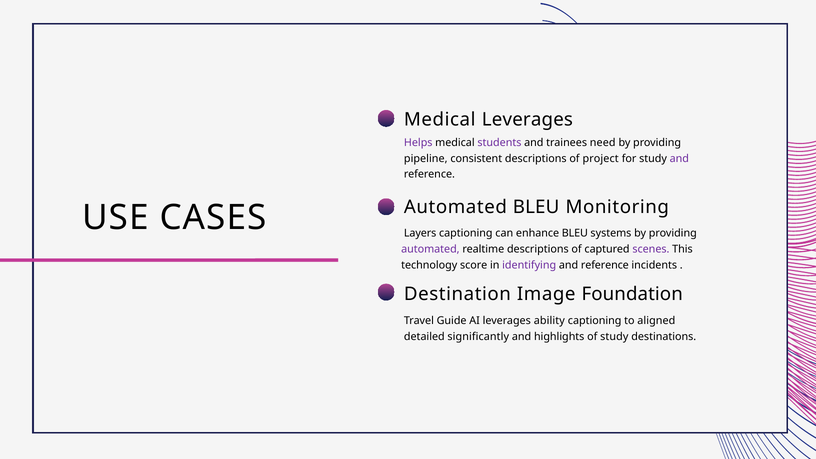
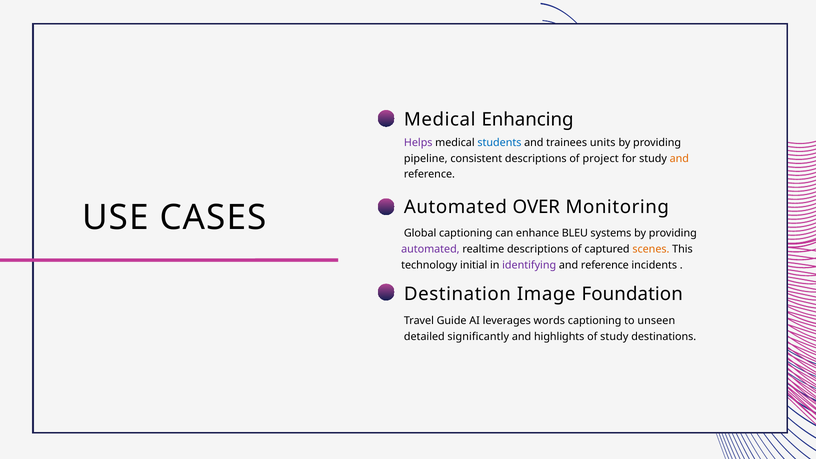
Medical Leverages: Leverages -> Enhancing (528, 120)
students colour: purple -> blue (499, 143)
need: need -> units (603, 143)
and colour: purple -> orange (679, 159)
Automated BLEU: BLEU -> OVER (536, 207)
Layers: Layers -> Global (420, 233)
scenes colour: purple -> orange (651, 249)
score: score -> initial (474, 265)
ability: ability -> words (549, 321)
aligned: aligned -> unseen (656, 321)
